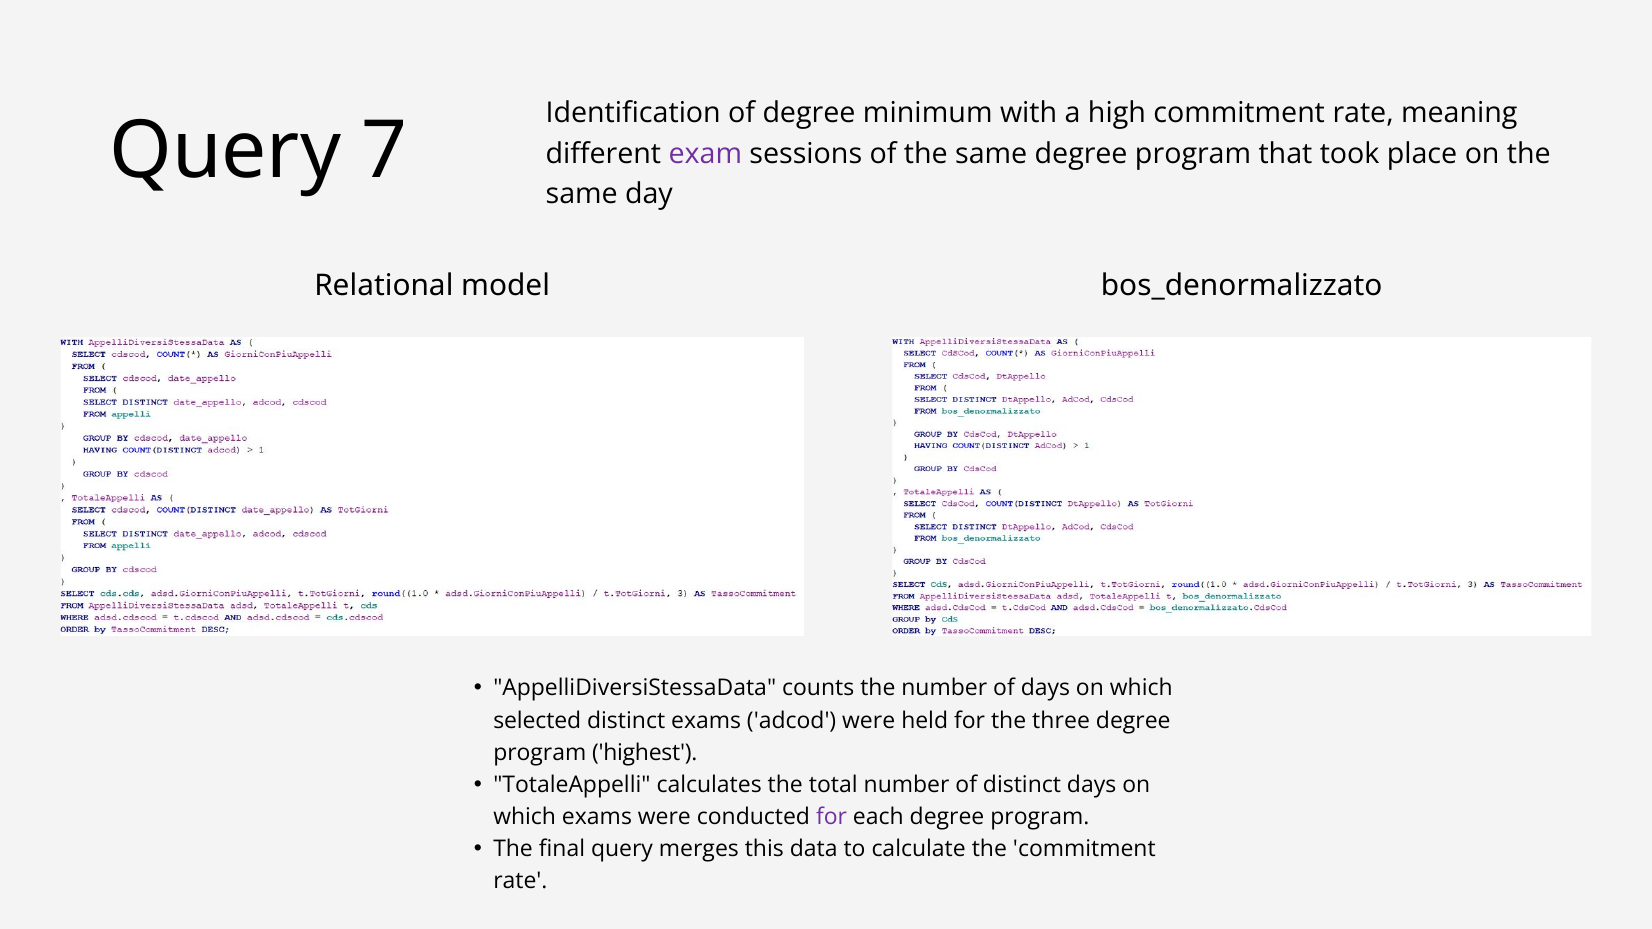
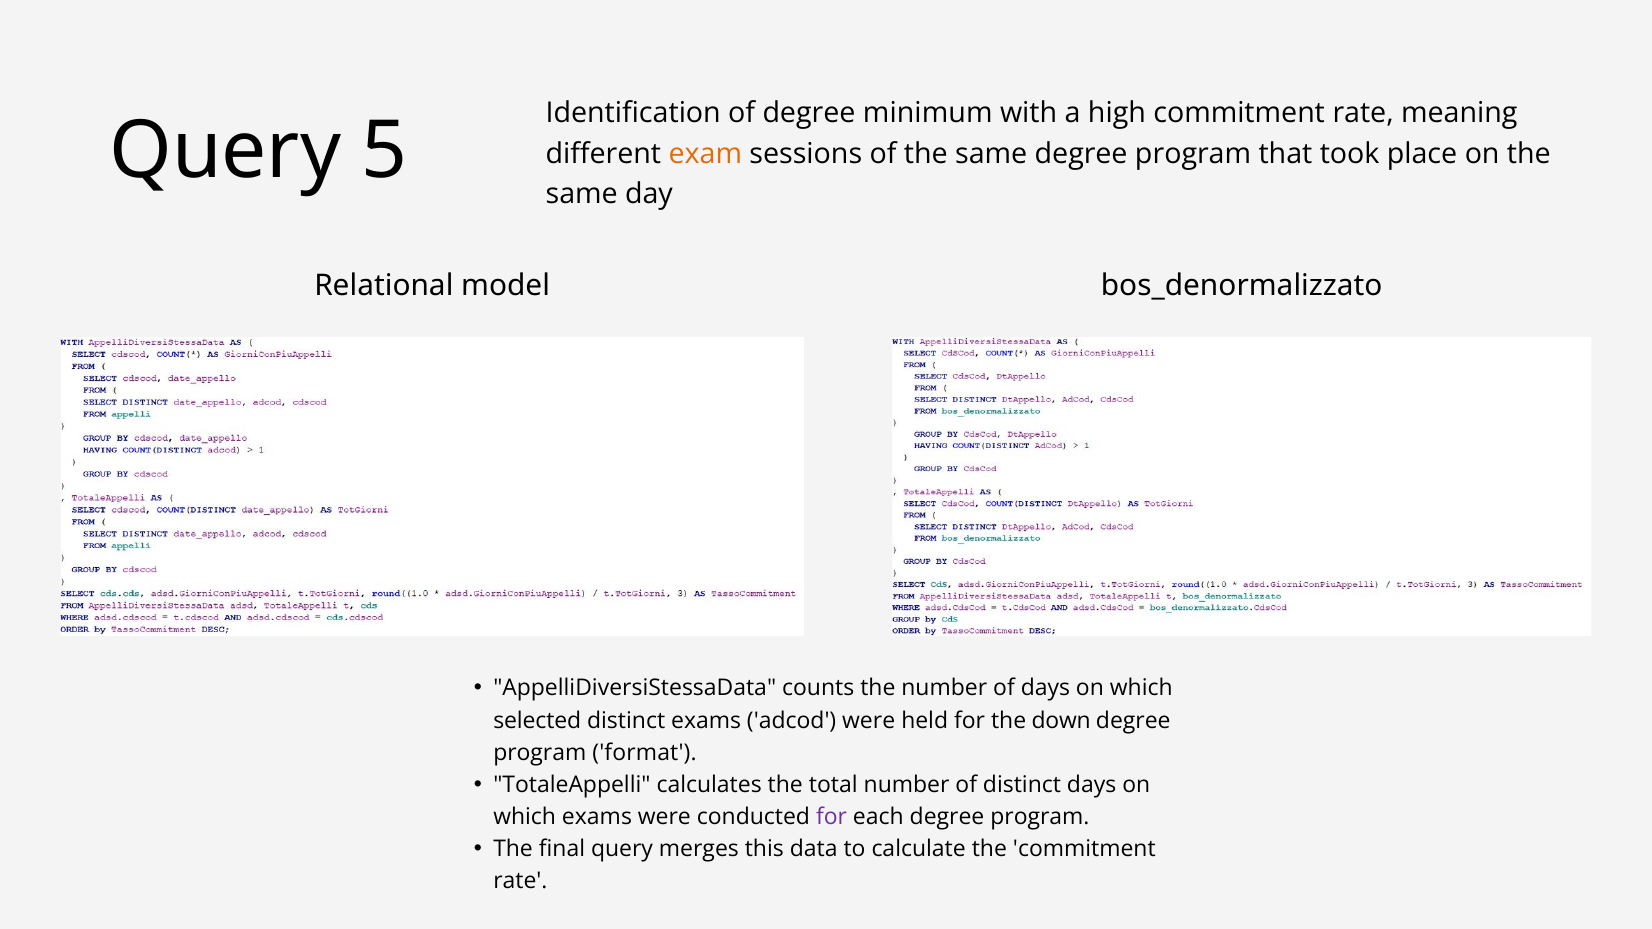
7: 7 -> 5 (385, 151)
exam colour: purple -> orange (705, 154)
three: three -> down (1061, 721)
highest: highest -> format (645, 753)
